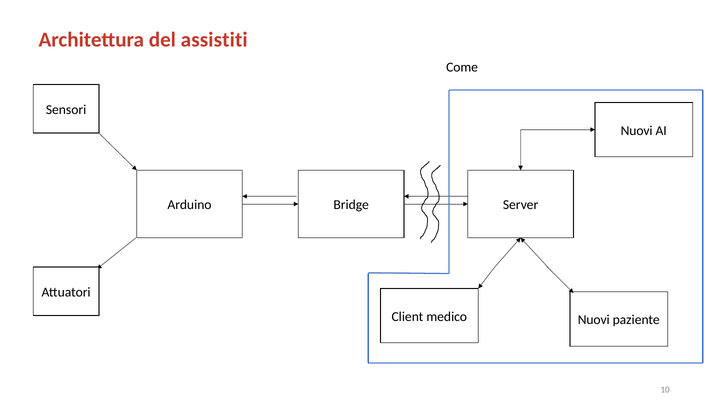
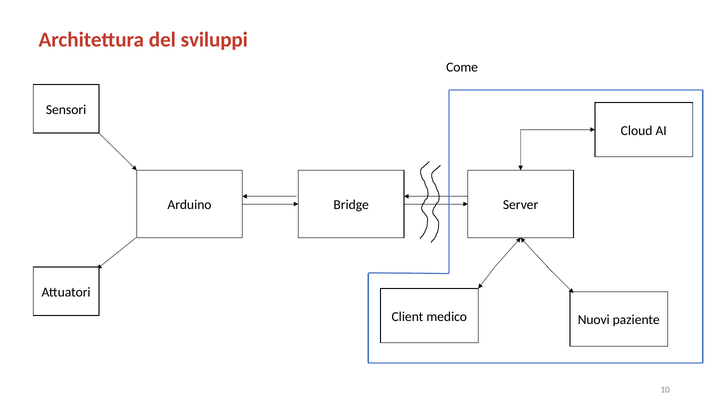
assistiti: assistiti -> sviluppi (214, 40)
Nuovi: Nuovi -> Cloud (637, 131)
